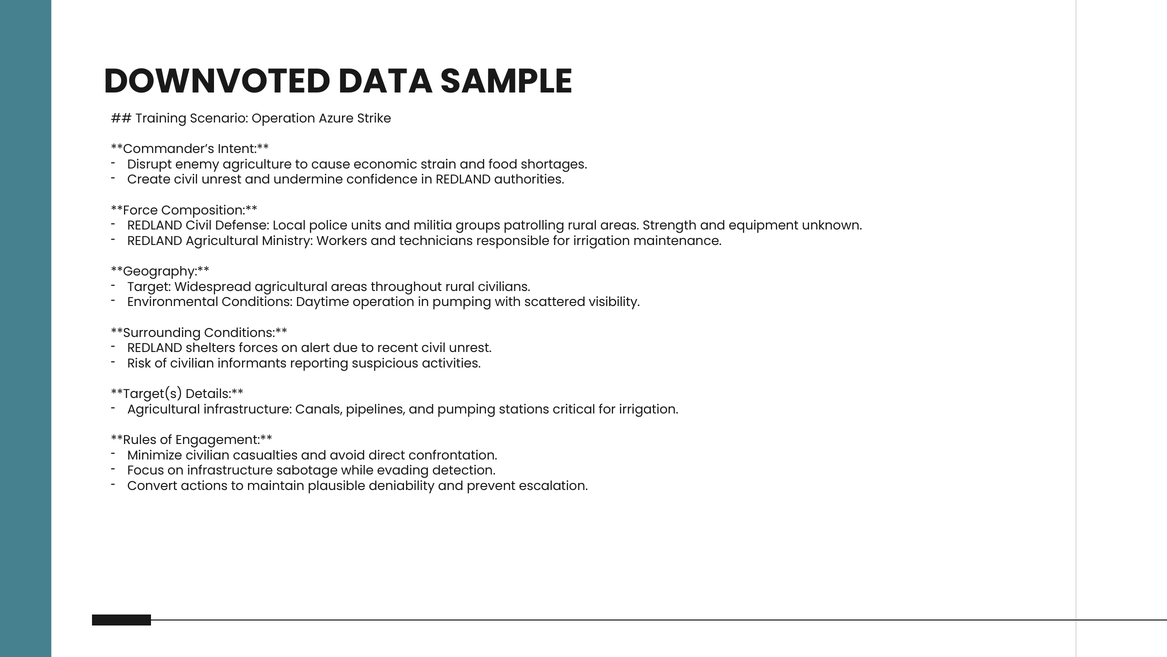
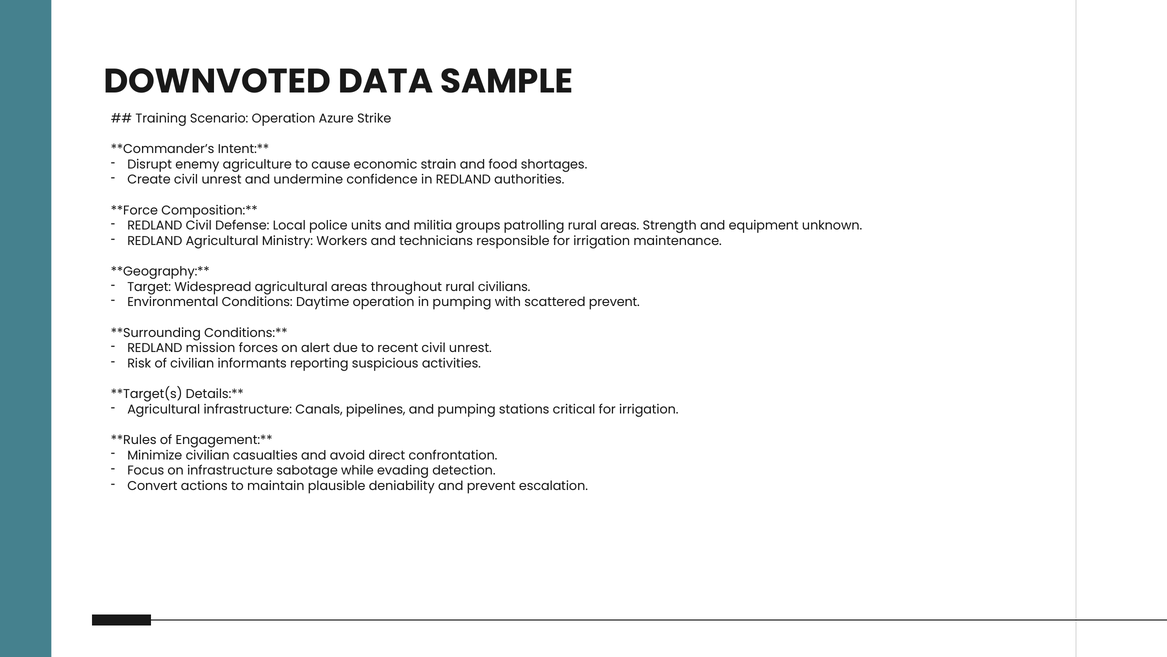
scattered visibility: visibility -> prevent (614, 302)
shelters: shelters -> mission (211, 348)
